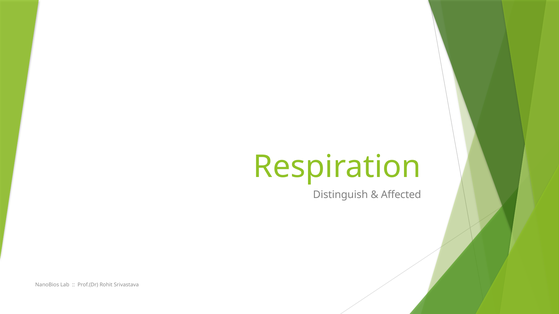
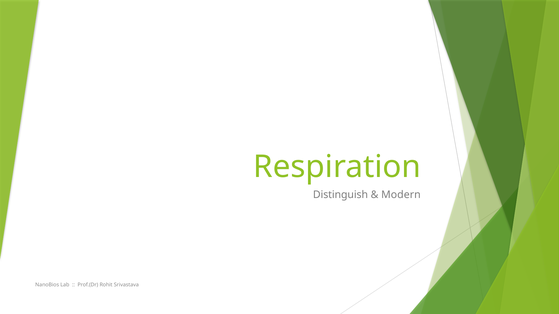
Affected: Affected -> Modern (401, 195)
